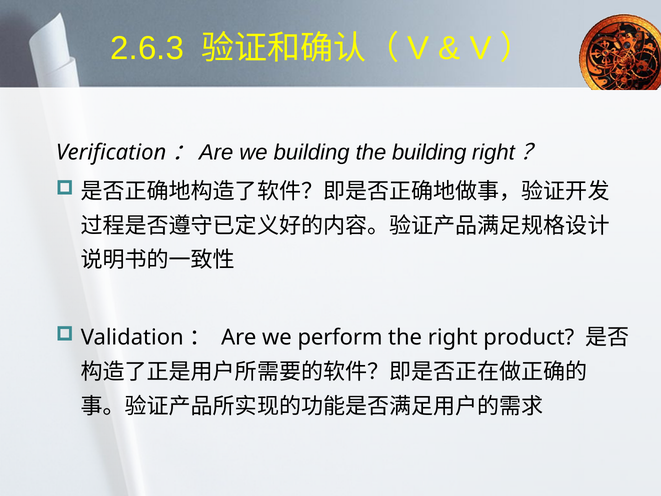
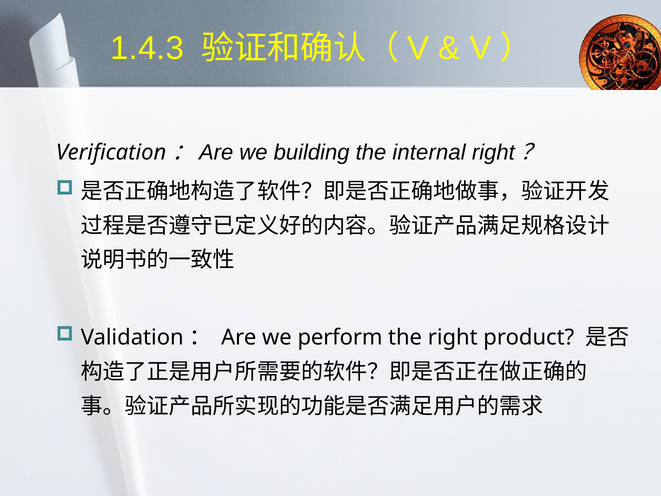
2.6.3: 2.6.3 -> 1.4.3 (147, 48)
the building: building -> internal (429, 153)
